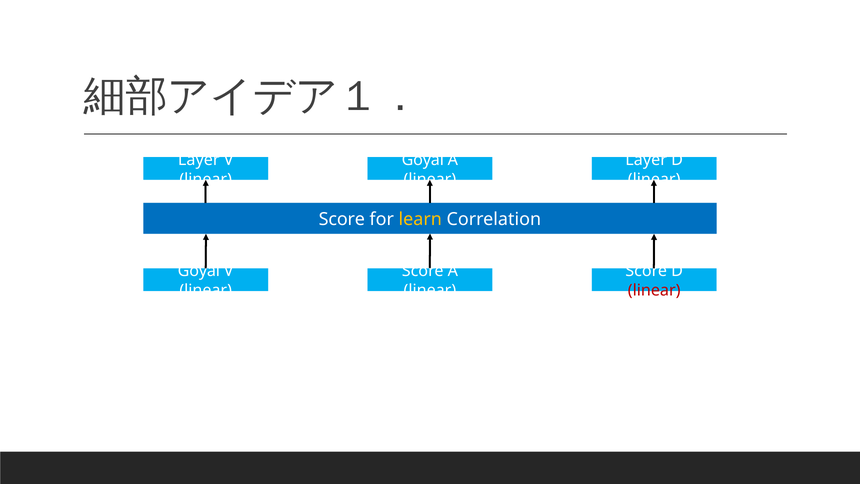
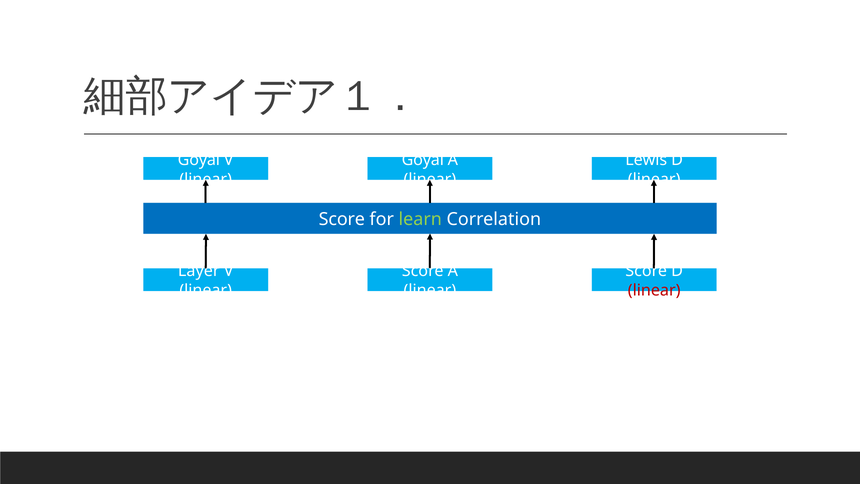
Layer: Layer -> Goyal (199, 160)
Layer: Layer -> Lewis (646, 160)
learn colour: yellow -> light green (420, 219)
Goyal: Goyal -> Layer (199, 271)
